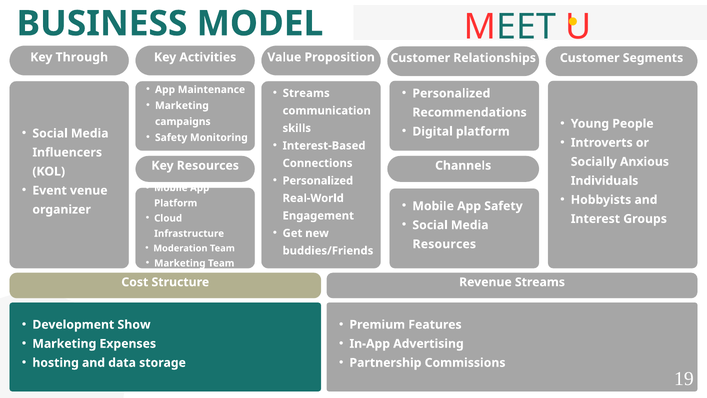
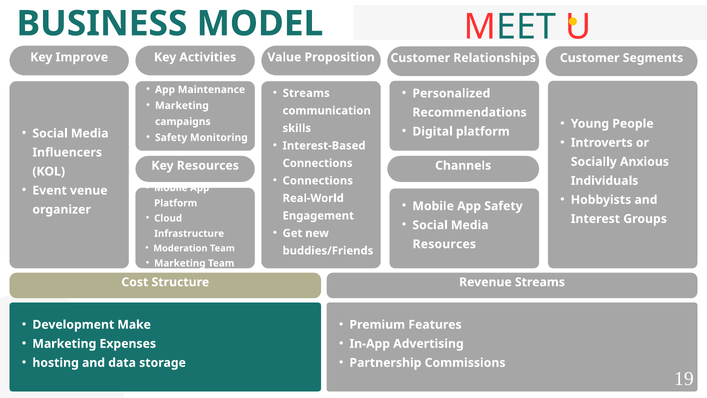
Through: Through -> Improve (82, 57)
Personalized: Personalized -> Connections (318, 181)
Show: Show -> Make (134, 324)
